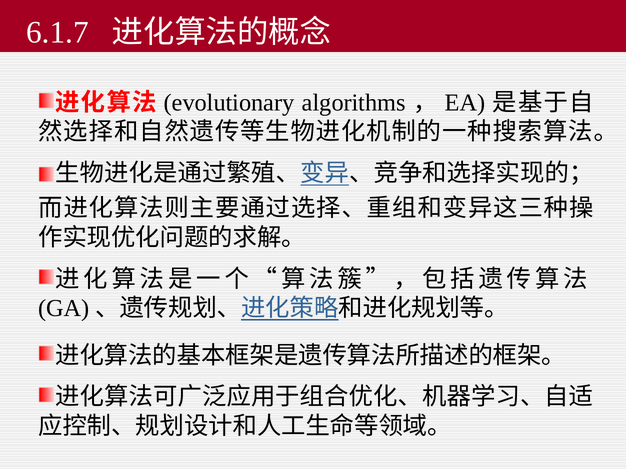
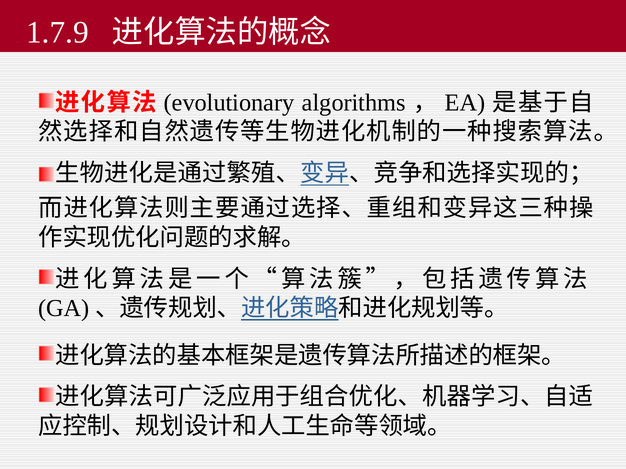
6.1.7: 6.1.7 -> 1.7.9 (57, 32)
